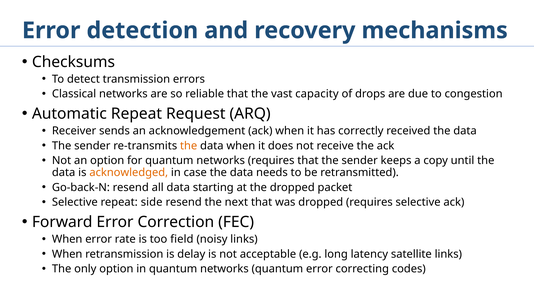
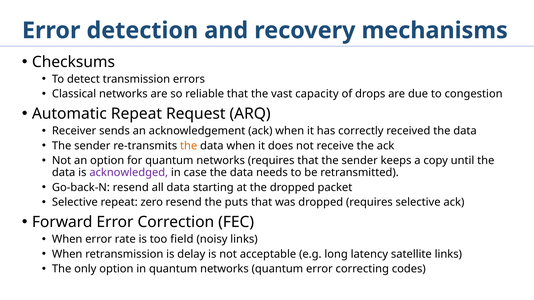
acknowledged colour: orange -> purple (129, 173)
side: side -> zero (152, 202)
next: next -> puts (236, 202)
